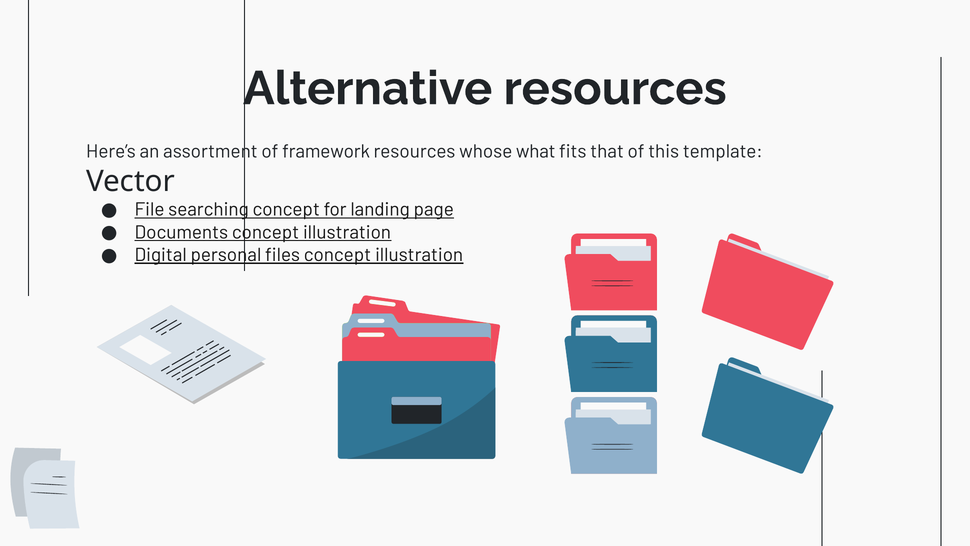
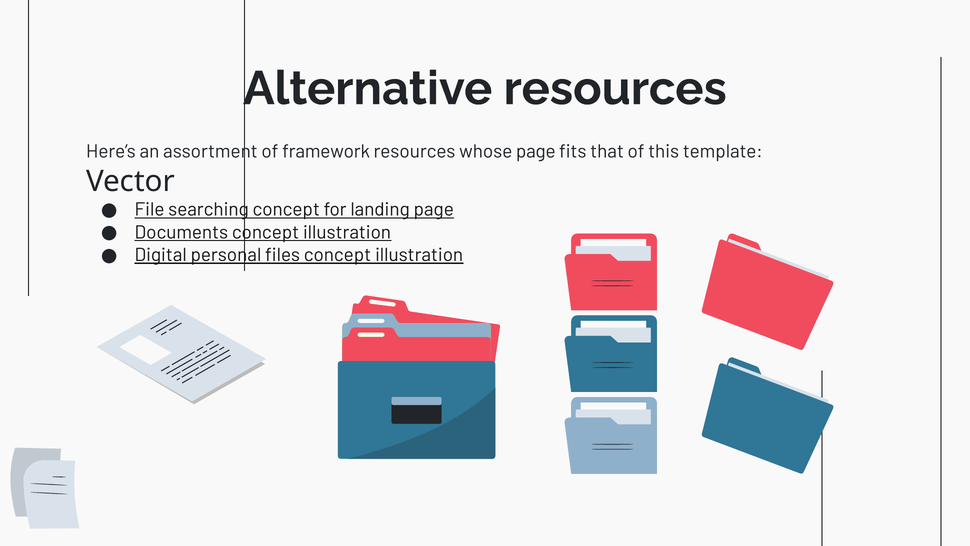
whose what: what -> page (536, 151)
